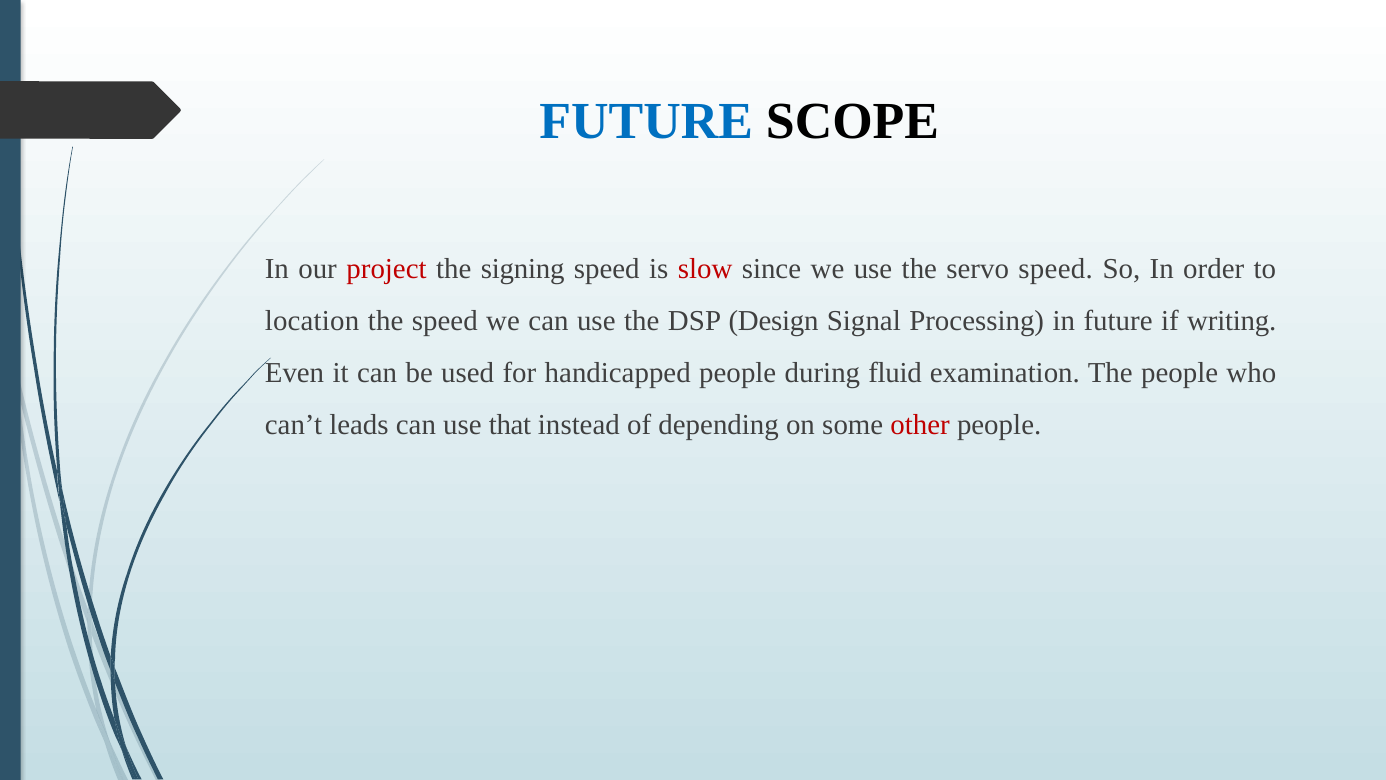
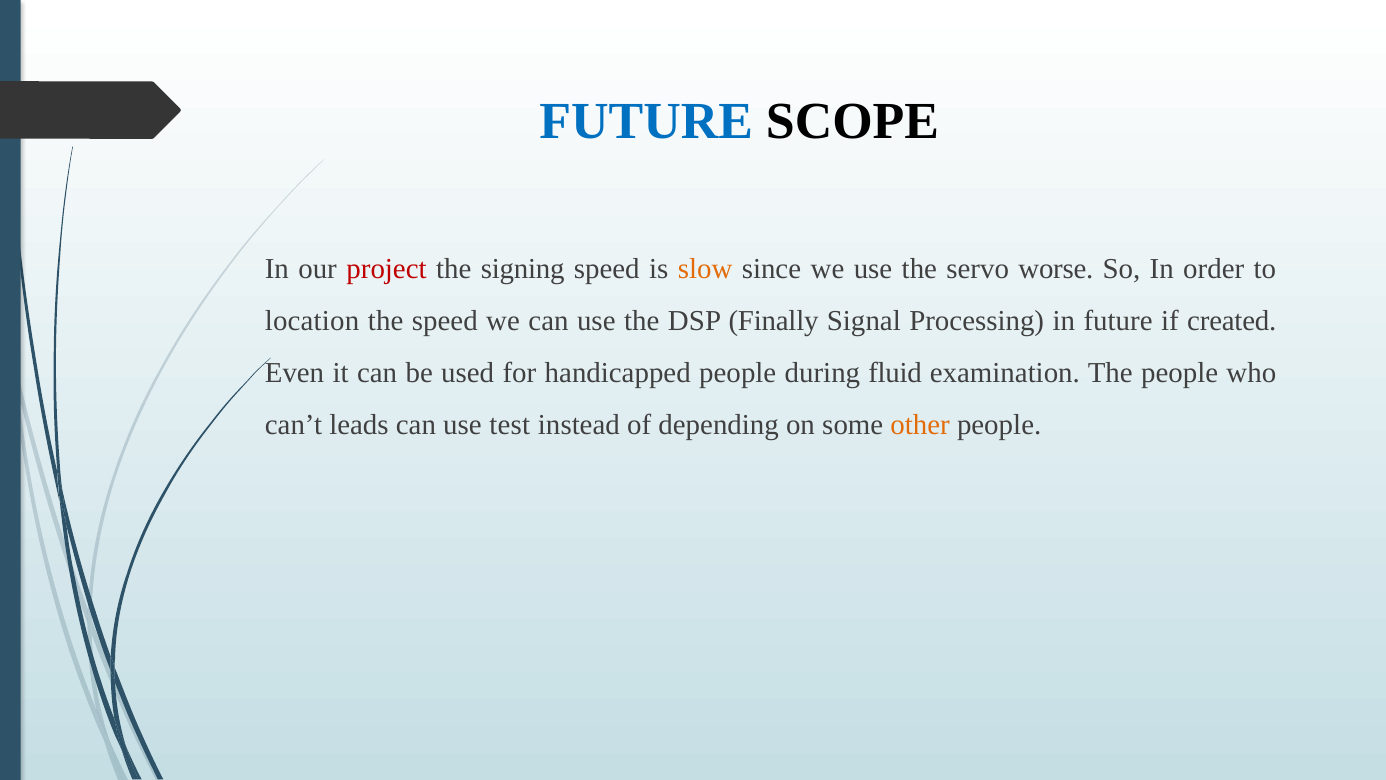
slow colour: red -> orange (705, 269)
servo speed: speed -> worse (1056, 269)
Design: Design -> Finally (774, 321)
writing: writing -> created (1232, 321)
that: that -> test (510, 425)
other colour: red -> orange (920, 425)
